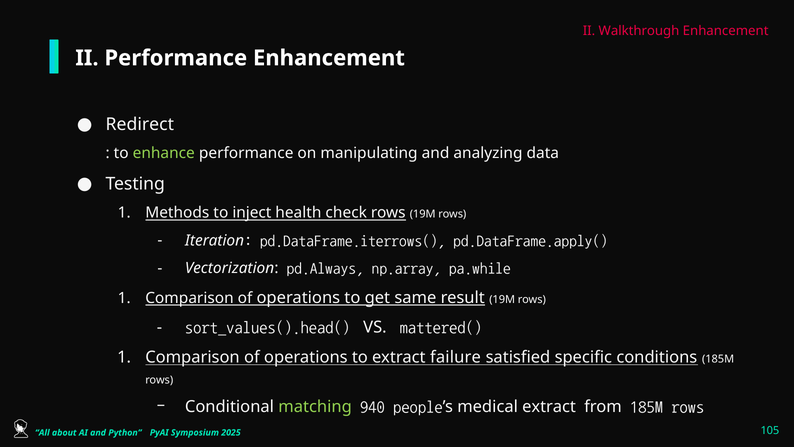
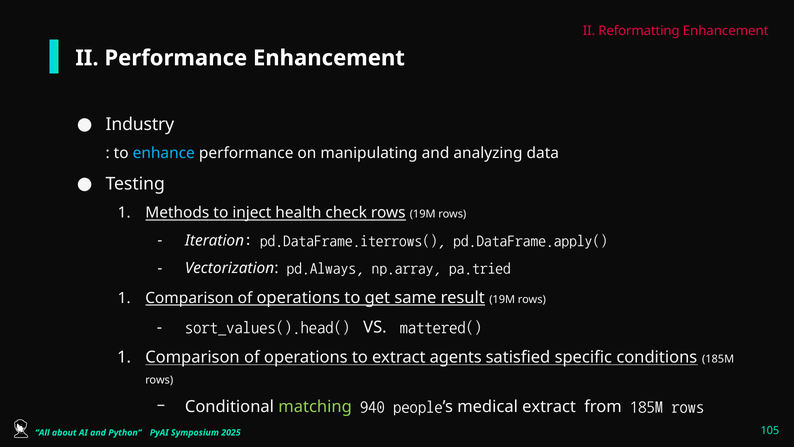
Walkthrough: Walkthrough -> Reformatting (639, 31)
Redirect: Redirect -> Industry (140, 124)
enhance colour: light green -> light blue (164, 153)
pa.while: pa.while -> pa.tried (480, 268)
failure: failure -> agents (456, 357)
